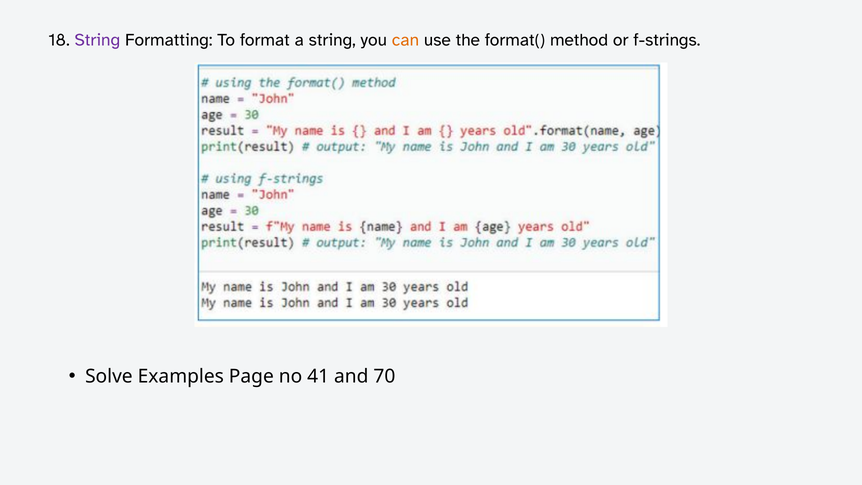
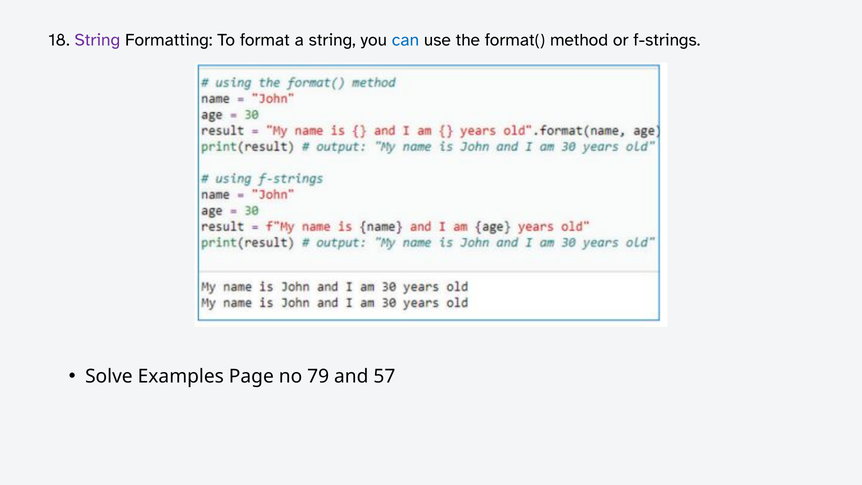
can colour: orange -> blue (405, 40)
41: 41 -> 79 (318, 376)
70: 70 -> 57 (384, 376)
